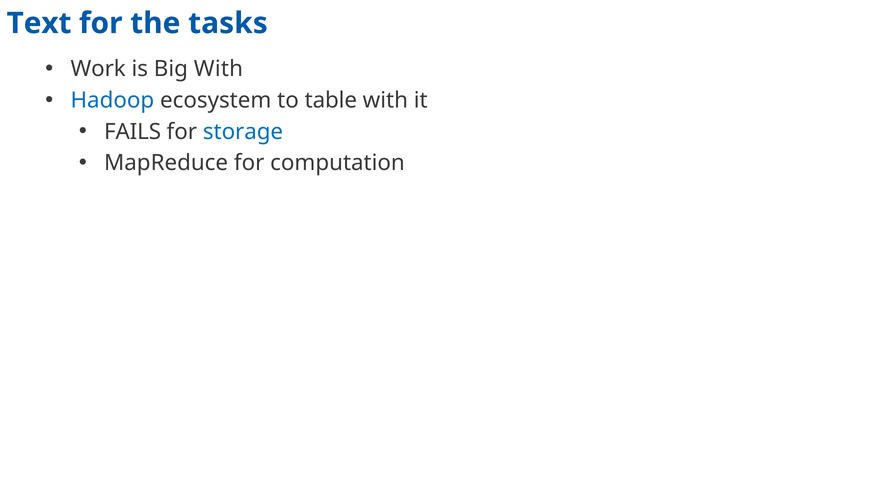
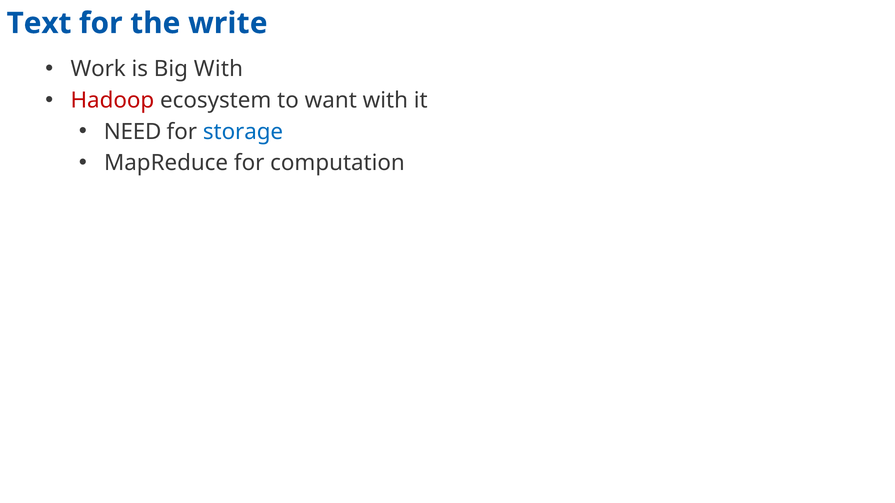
tasks: tasks -> write (228, 23)
Hadoop colour: blue -> red (112, 100)
table: table -> want (331, 100)
FAILS: FAILS -> NEED (133, 132)
